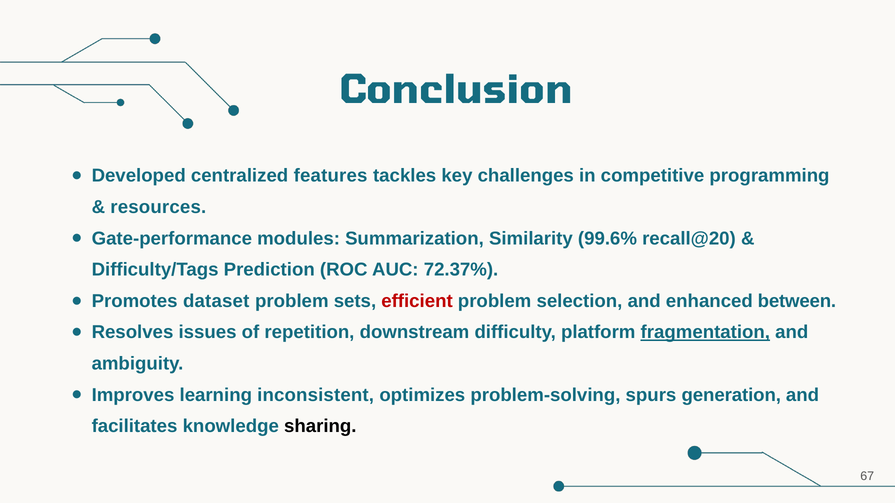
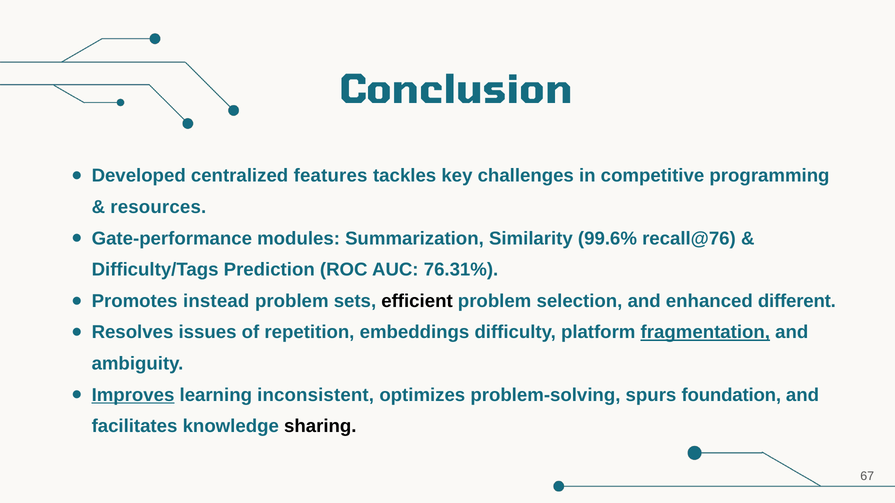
recall@20: recall@20 -> recall@76 (689, 239)
72.37%: 72.37% -> 76.31% (461, 270)
dataset: dataset -> instead (216, 301)
efficient colour: red -> black (417, 301)
between: between -> different (797, 301)
downstream: downstream -> embeddings (414, 333)
Improves underline: none -> present (133, 395)
generation: generation -> foundation (731, 395)
